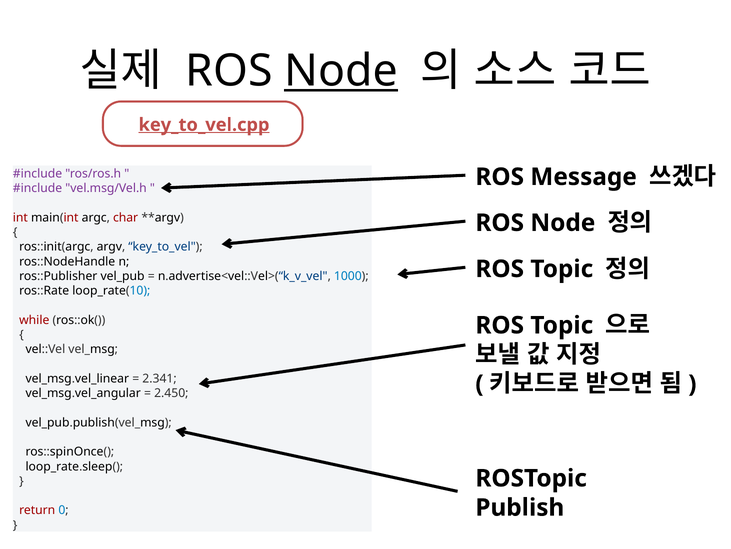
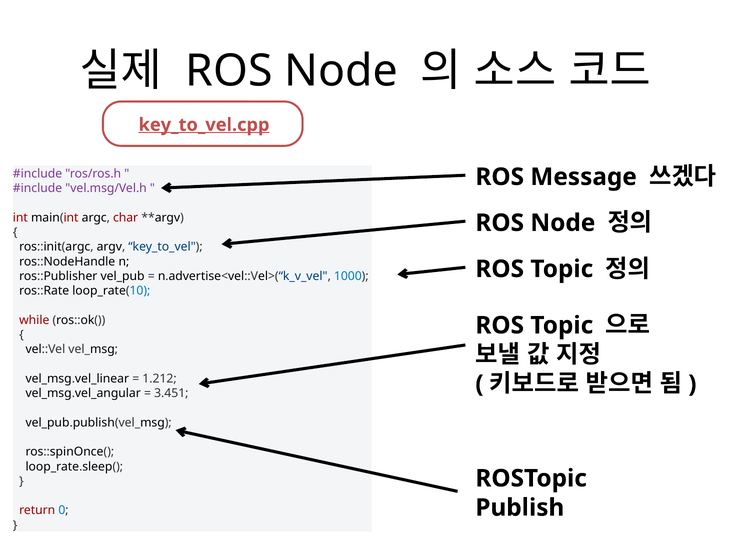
Node underline: present -> none (341, 71)
2.341: 2.341 -> 1.212 (160, 378)
2.450: 2.450 -> 3.451 (171, 393)
